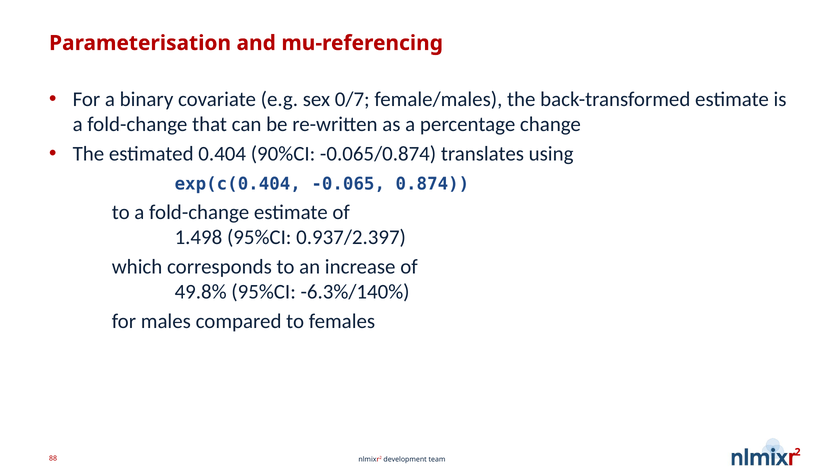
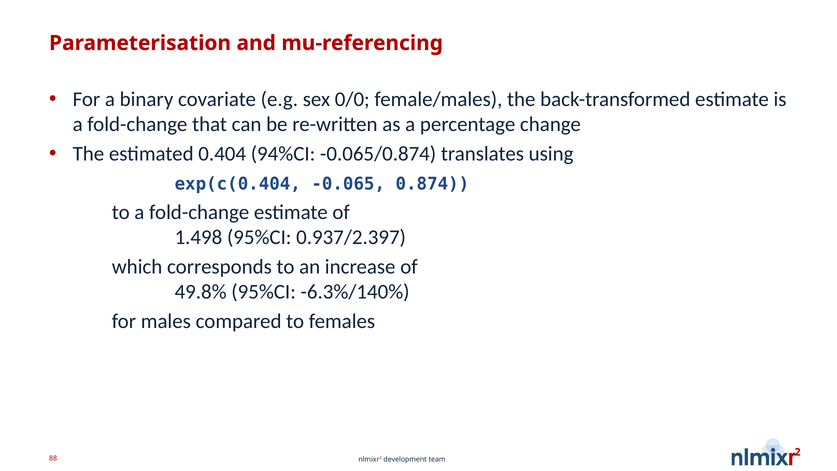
0/7: 0/7 -> 0/0 (352, 99)
90%CI: 90%CI -> 94%CI (283, 154)
